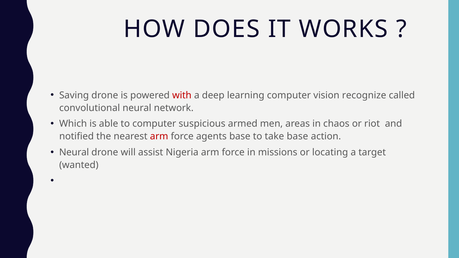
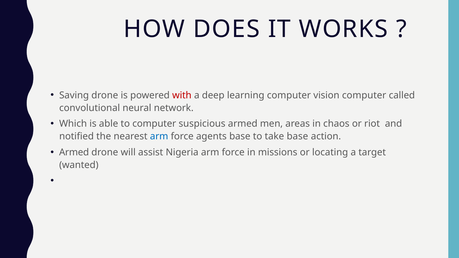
vision recognize: recognize -> computer (364, 95)
arm colour: red -> blue (159, 137)
Neural: Neural -> Armed (74, 152)
